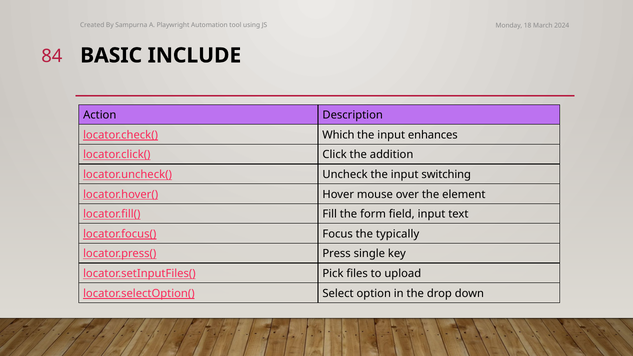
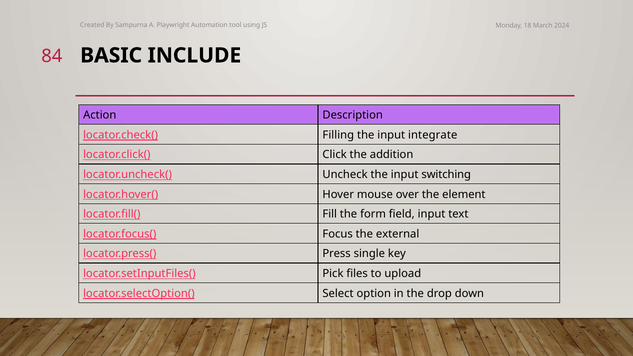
Which: Which -> Filling (338, 135)
enhances: enhances -> integrate (433, 135)
typically: typically -> external (398, 234)
